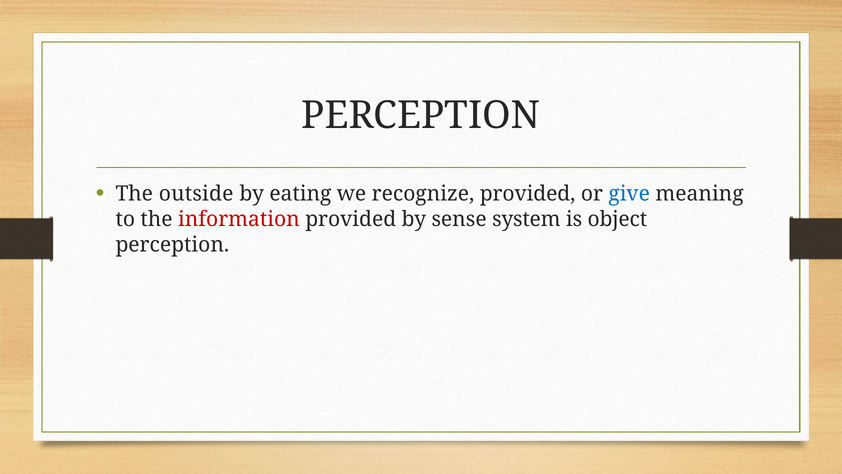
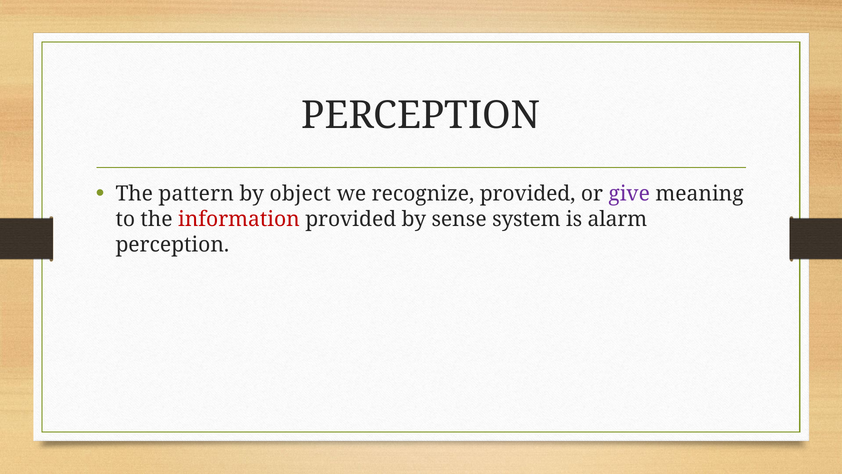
outside: outside -> pattern (196, 194)
eating: eating -> object (300, 194)
give colour: blue -> purple (629, 194)
object: object -> alarm (617, 219)
